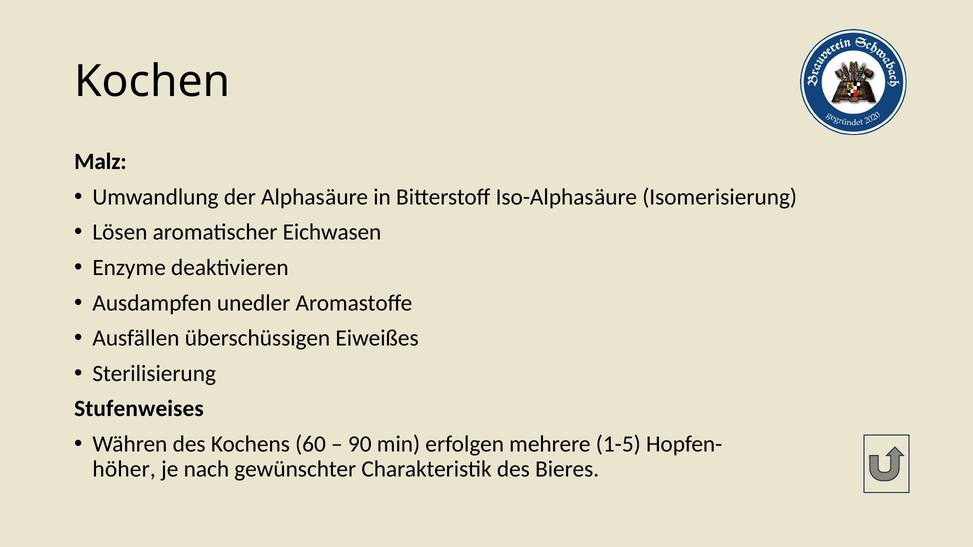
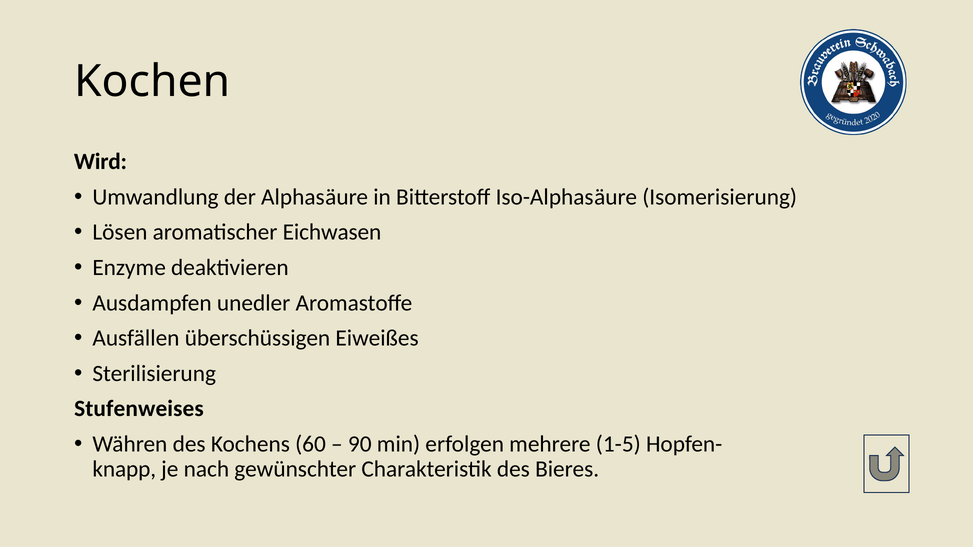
Malz: Malz -> Wird (100, 162)
höher: höher -> knapp (124, 469)
